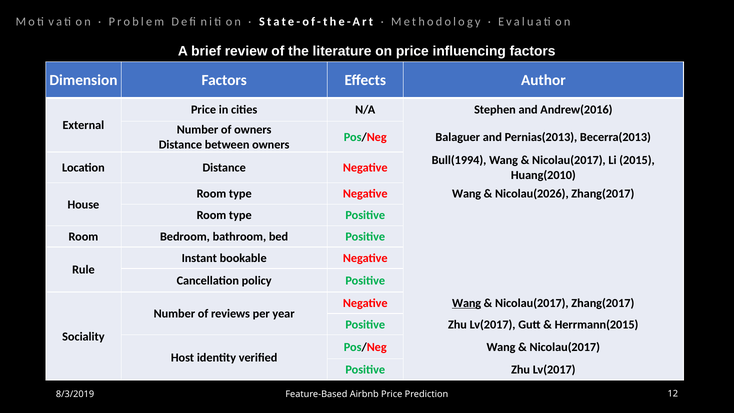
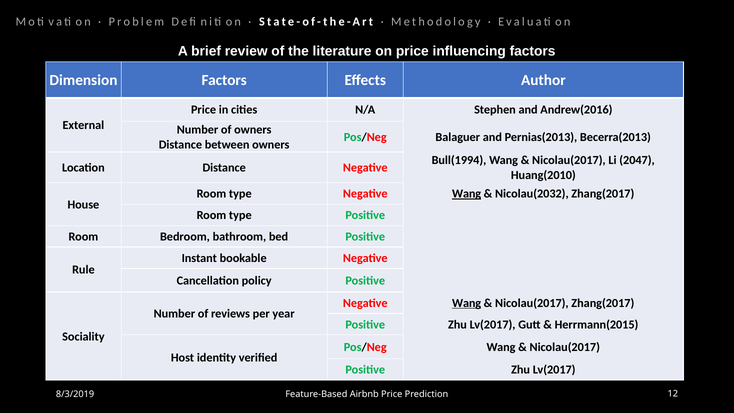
2015: 2015 -> 2047 (637, 160)
Wang underline: none -> present (467, 194)
Nicolau(2026: Nicolau(2026 -> Nicolau(2032 (532, 194)
